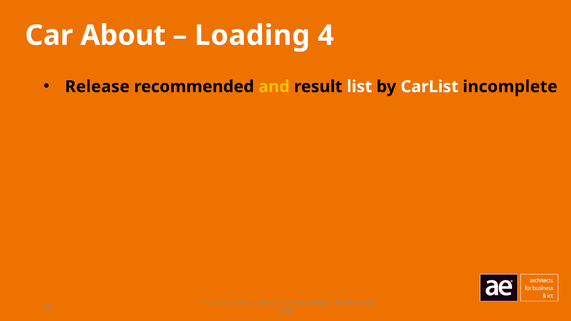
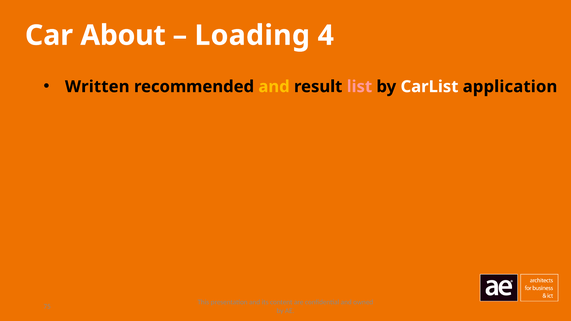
Release: Release -> Written (97, 87)
list colour: white -> pink (359, 87)
incomplete: incomplete -> application (510, 87)
